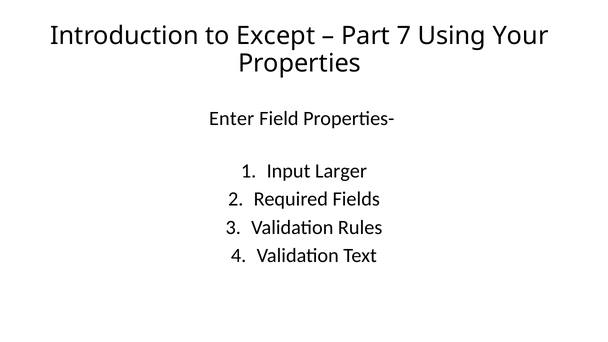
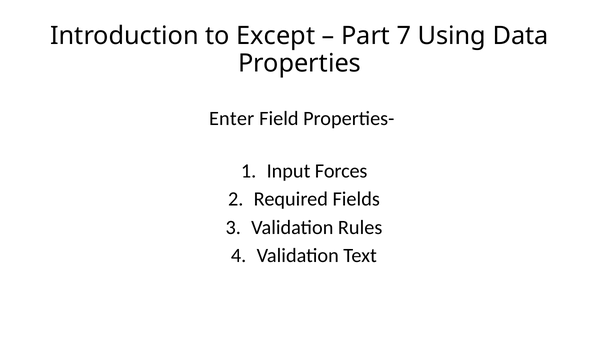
Your: Your -> Data (521, 36)
Larger: Larger -> Forces (341, 171)
